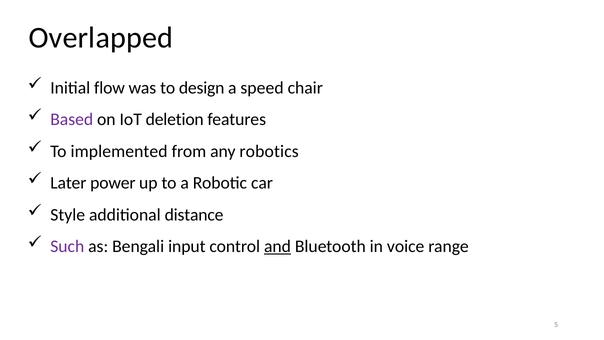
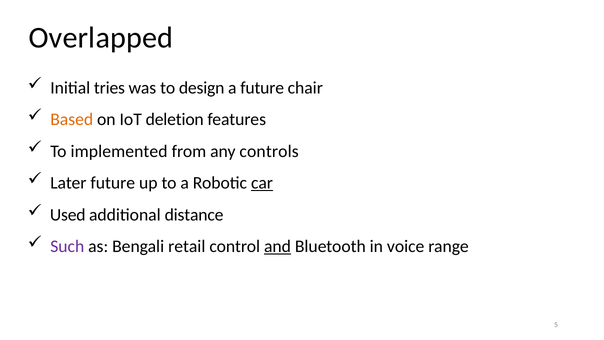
flow: flow -> tries (109, 88)
a speed: speed -> future (262, 88)
Based colour: purple -> orange (72, 119)
robotics: robotics -> controls (269, 151)
Later power: power -> future (113, 183)
car underline: none -> present (262, 183)
Style: Style -> Used (68, 215)
input: input -> retail (187, 246)
